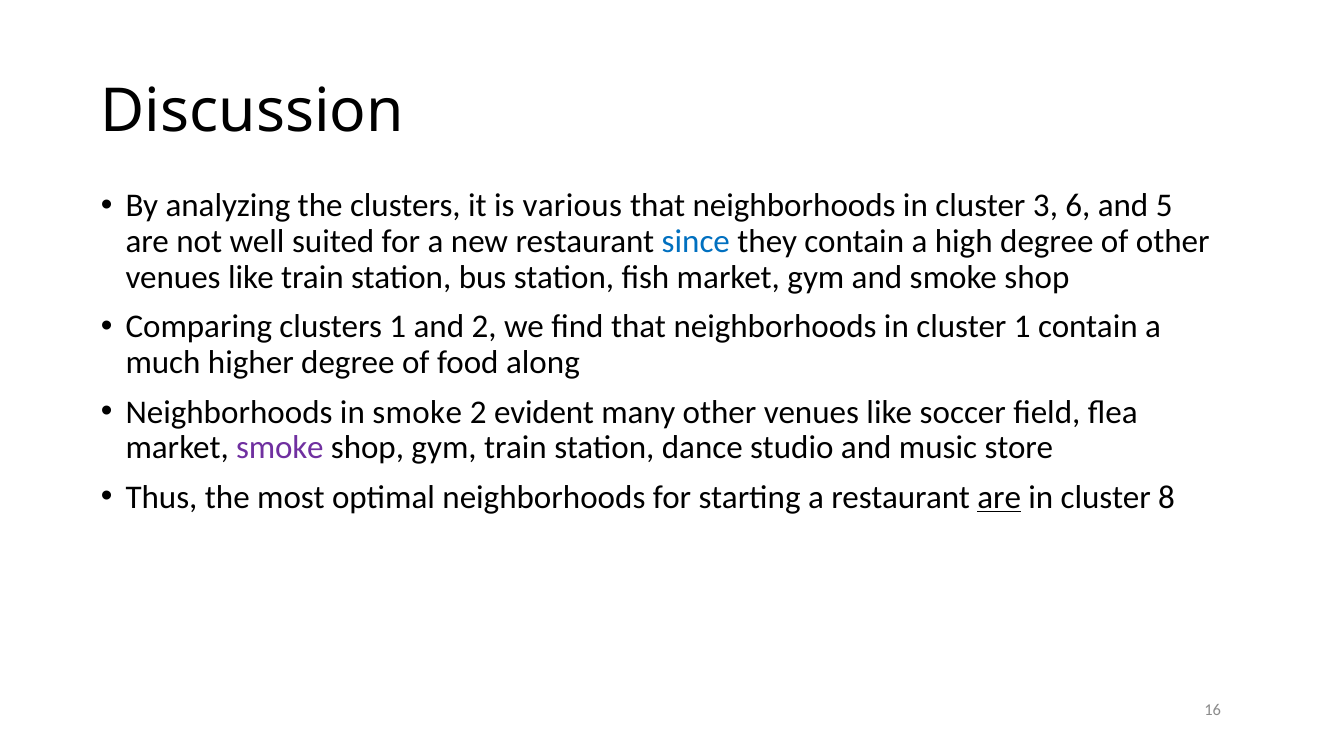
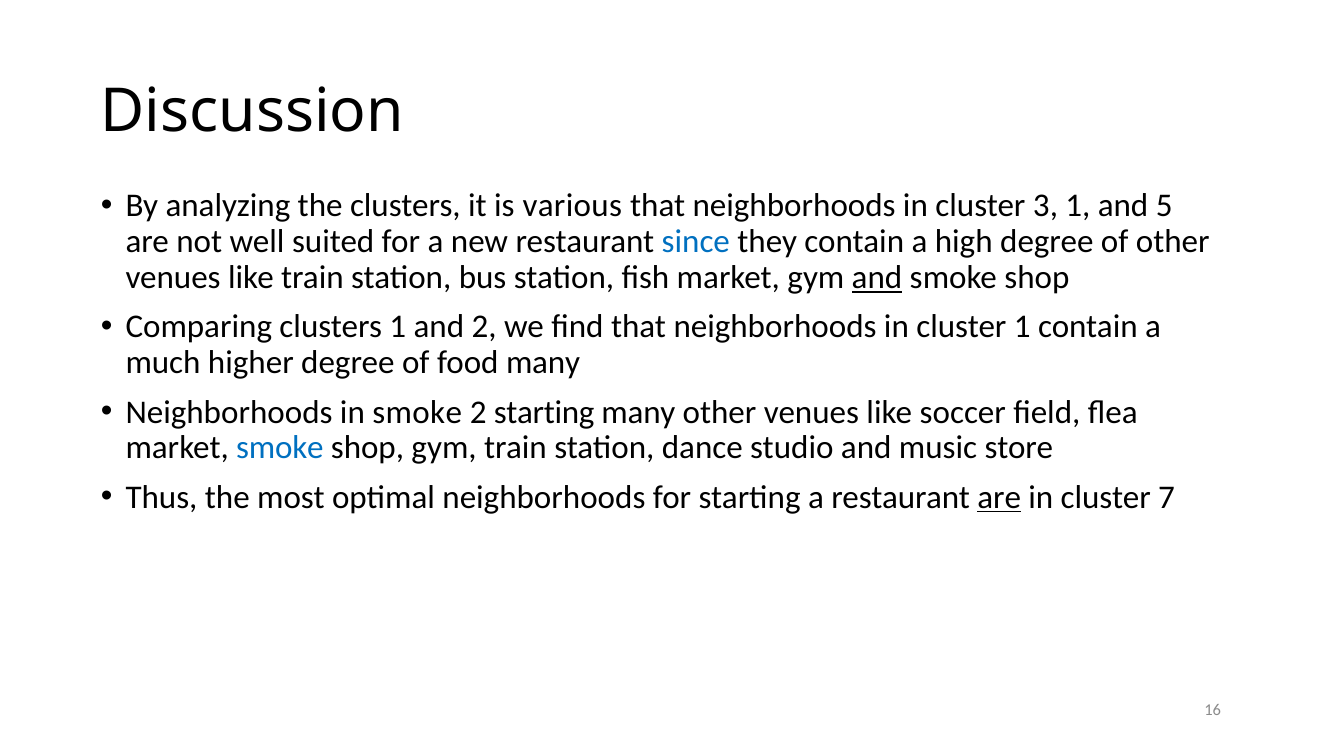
3 6: 6 -> 1 (1078, 206)
and underline: none -> present (877, 277)
food along: along -> many (543, 362)
2 evident: evident -> starting (544, 412)
smoke colour: purple -> blue (280, 448)
8: 8 -> 7 (1167, 497)
